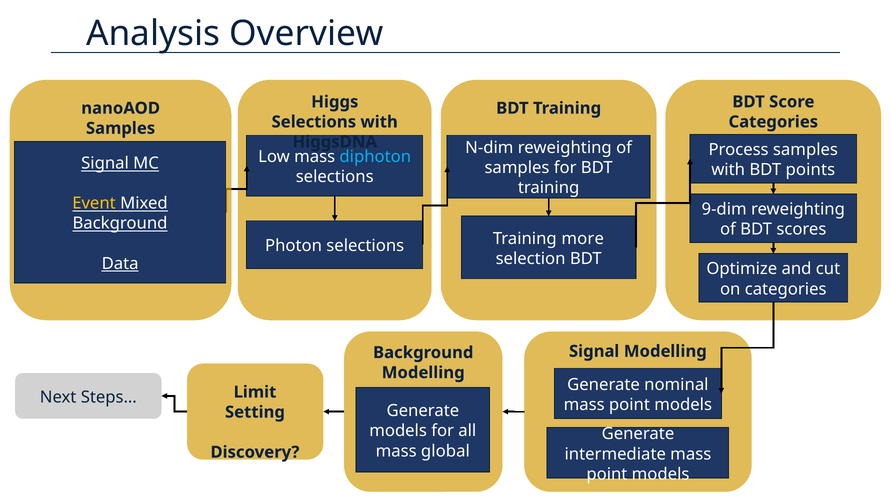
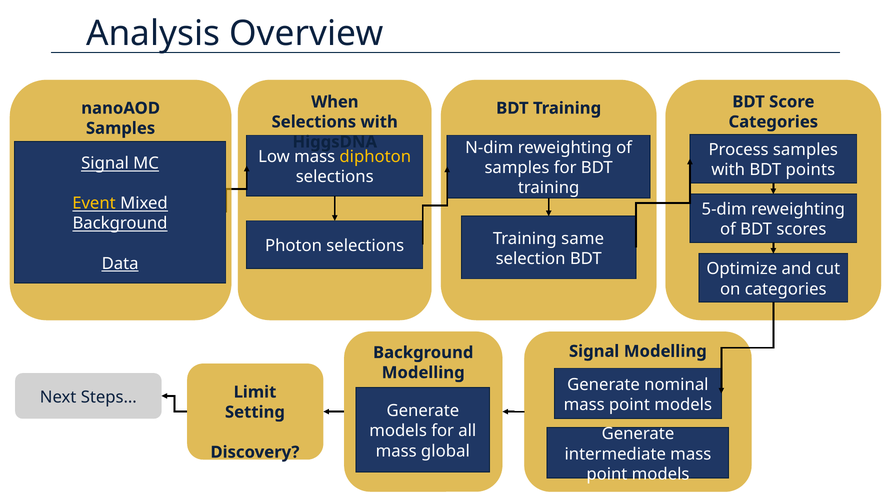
Higgs: Higgs -> When (335, 102)
diphoton colour: light blue -> yellow (375, 157)
9-dim: 9-dim -> 5-dim (724, 209)
more: more -> same (583, 239)
